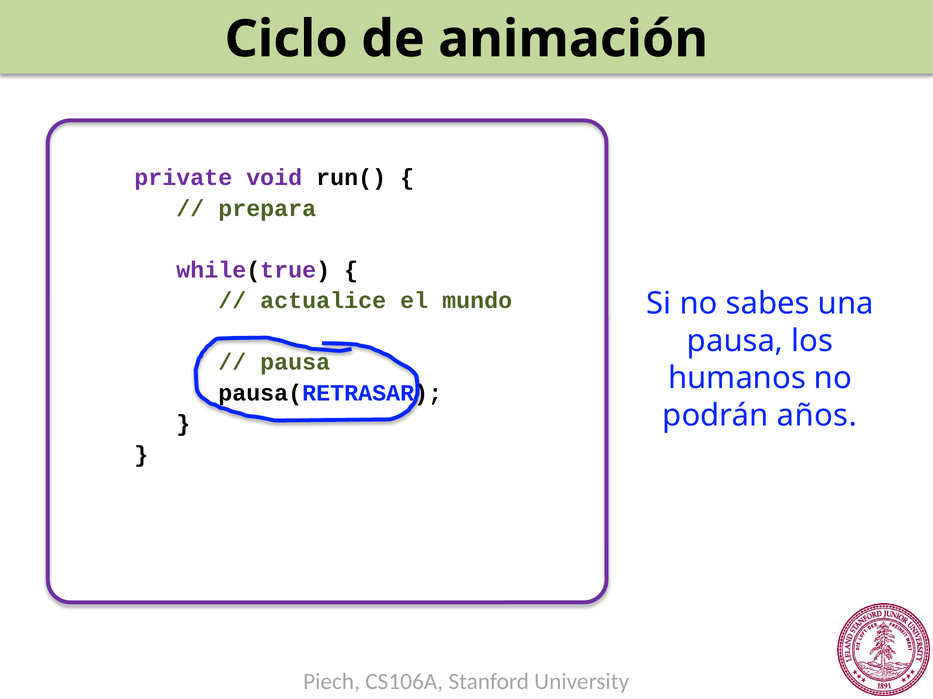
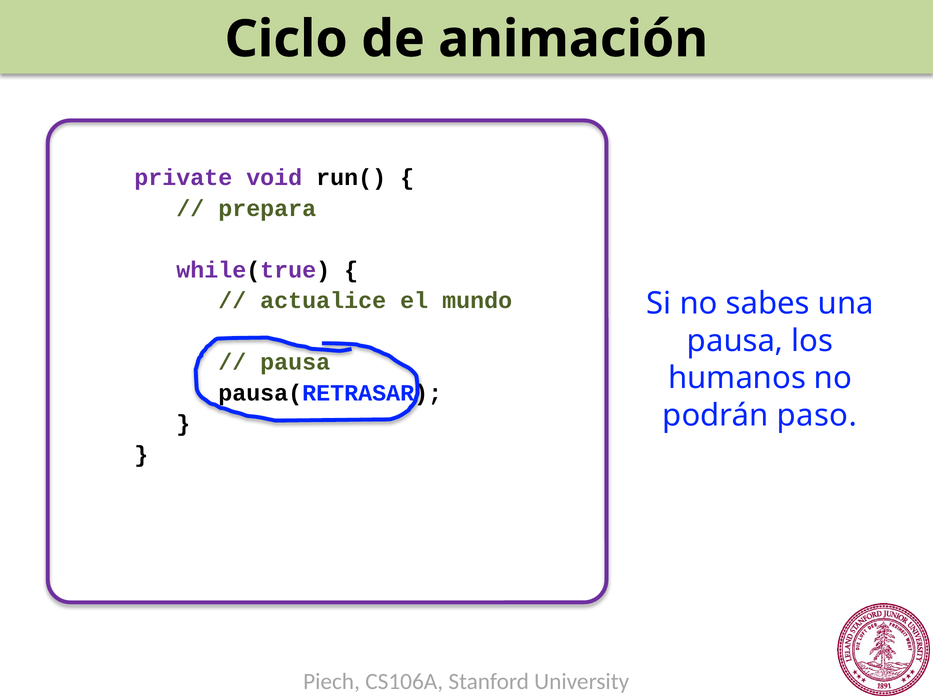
años: años -> paso (817, 416)
